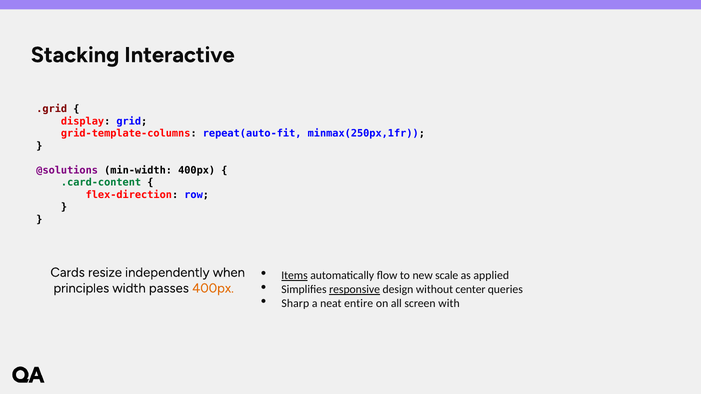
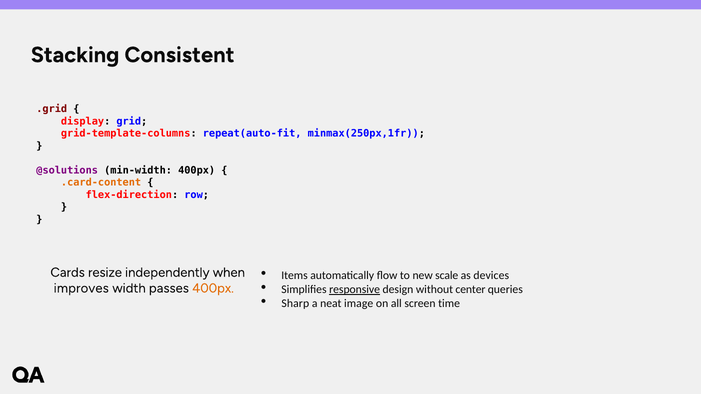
Interactive: Interactive -> Consistent (179, 55)
.card-content colour: green -> orange (101, 183)
Items underline: present -> none (295, 276)
applied: applied -> devices (491, 276)
principles: principles -> improves (81, 288)
entire: entire -> image (359, 304)
with: with -> time (449, 304)
